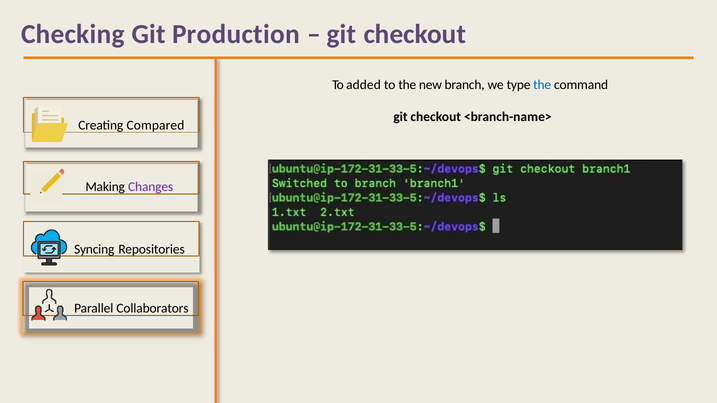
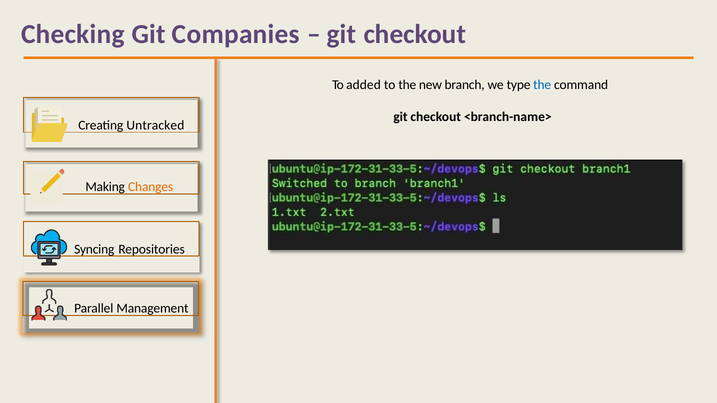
Production: Production -> Companies (236, 34)
Compared: Compared -> Untracked (155, 125)
Changes colour: purple -> orange (151, 187)
Collaborators: Collaborators -> Management (152, 309)
